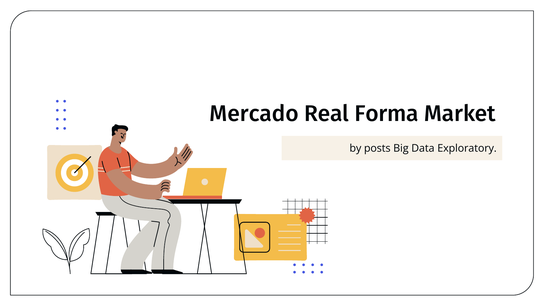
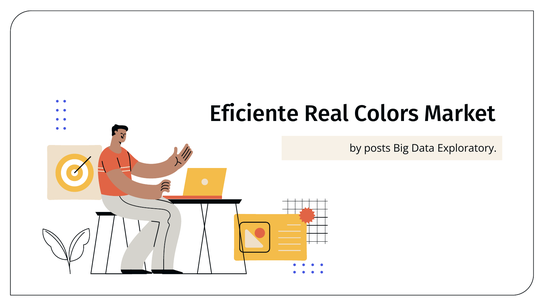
Mercado: Mercado -> Eficiente (254, 114)
Forma: Forma -> Colors (387, 114)
